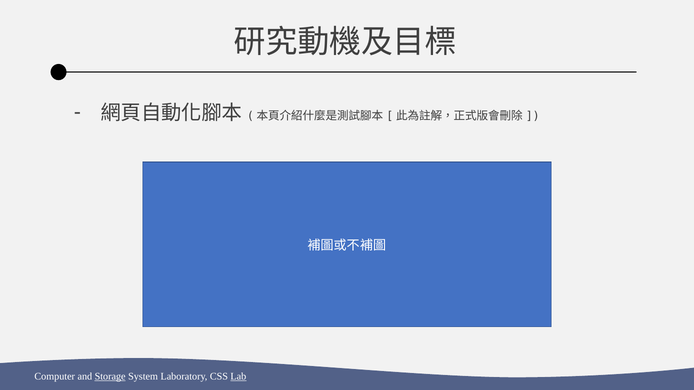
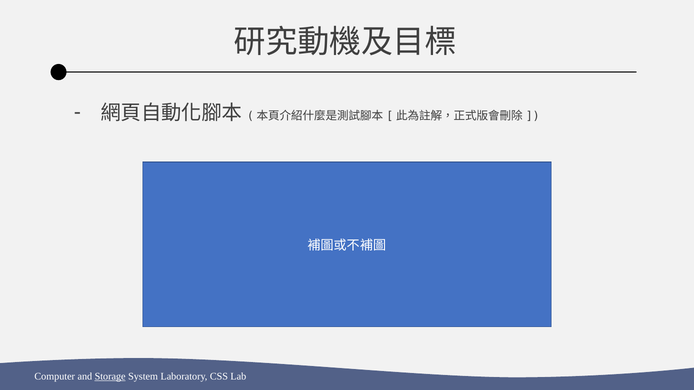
Lab underline: present -> none (238, 377)
